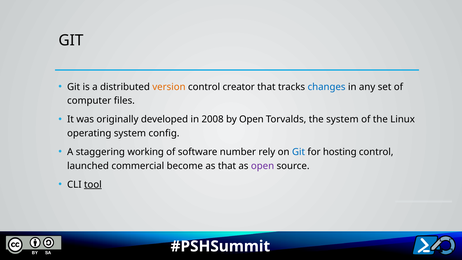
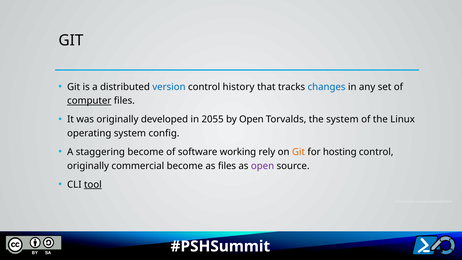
version colour: orange -> blue (169, 87)
creator: creator -> history (239, 87)
computer underline: none -> present (89, 101)
2008: 2008 -> 2055 (213, 119)
staggering working: working -> become (146, 152)
number: number -> working (238, 152)
Git colour: blue -> orange (299, 152)
launched: launched -> originally (88, 166)
as that: that -> files (227, 166)
